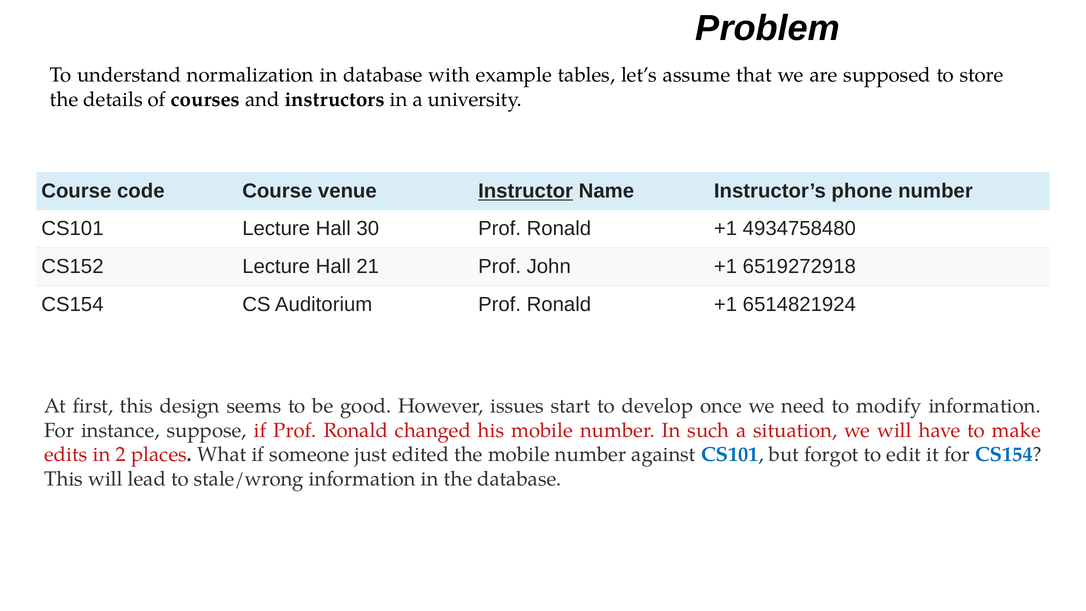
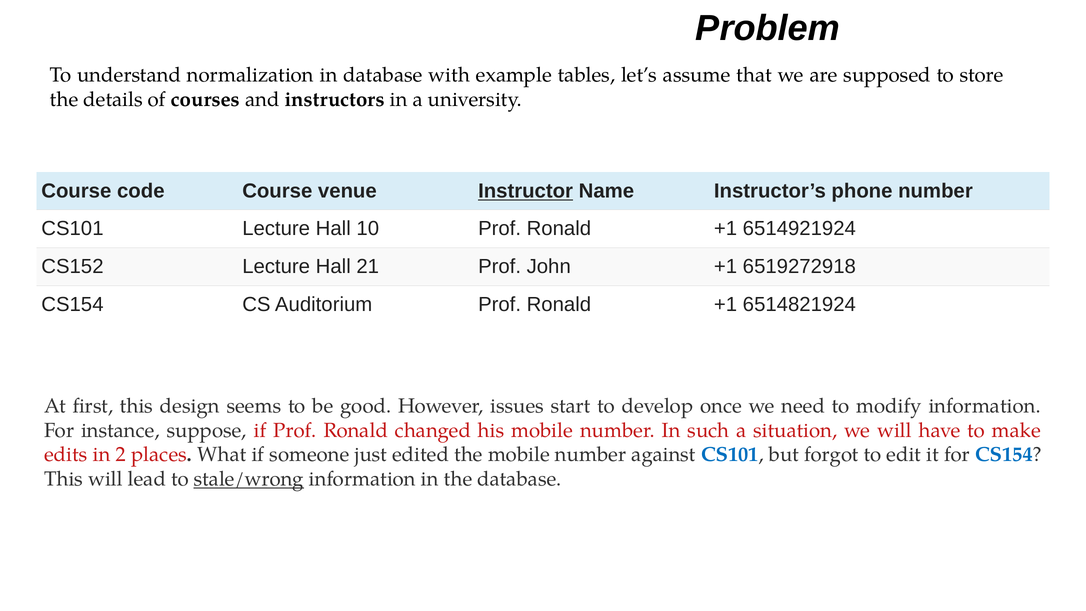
30: 30 -> 10 (368, 228)
4934758480: 4934758480 -> 6514921924 (799, 228)
stale/wrong underline: none -> present (249, 479)
